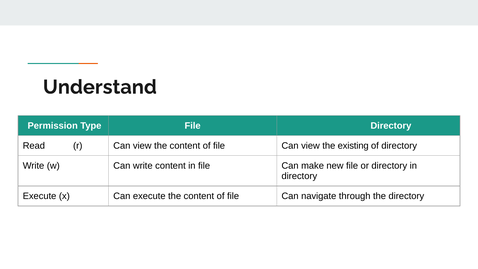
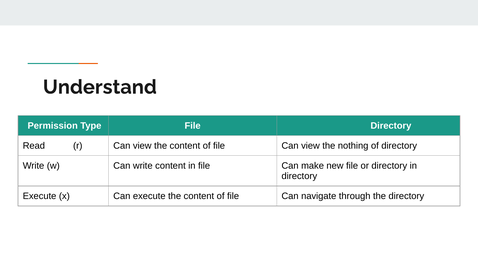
existing: existing -> nothing (353, 146)
